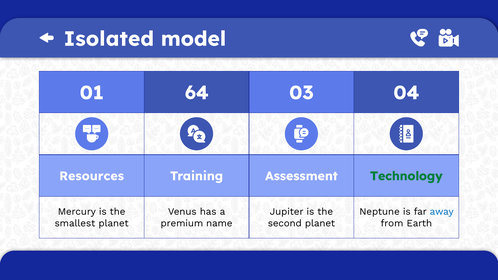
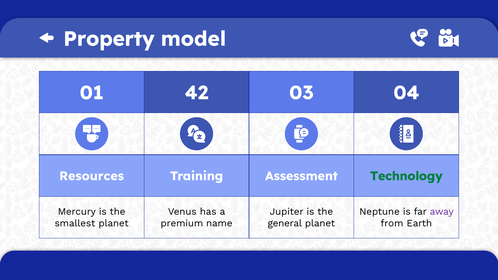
Isolated: Isolated -> Property (109, 39)
64: 64 -> 42 (197, 93)
away colour: blue -> purple (442, 212)
second: second -> general (285, 223)
